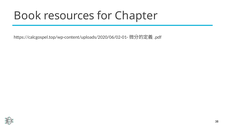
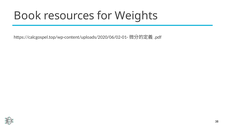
Chapter: Chapter -> Weights (136, 16)
